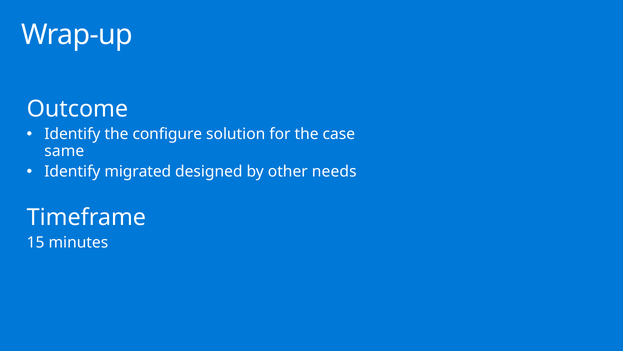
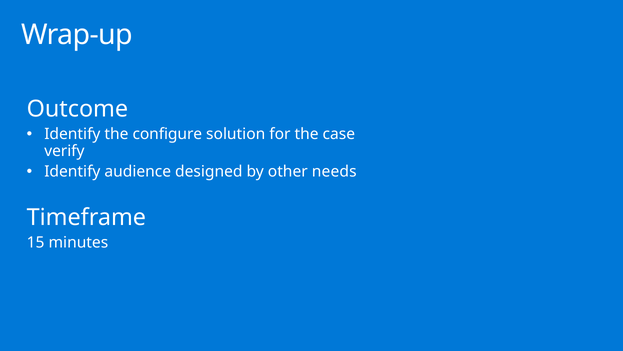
same: same -> verify (64, 151)
migrated: migrated -> audience (138, 171)
